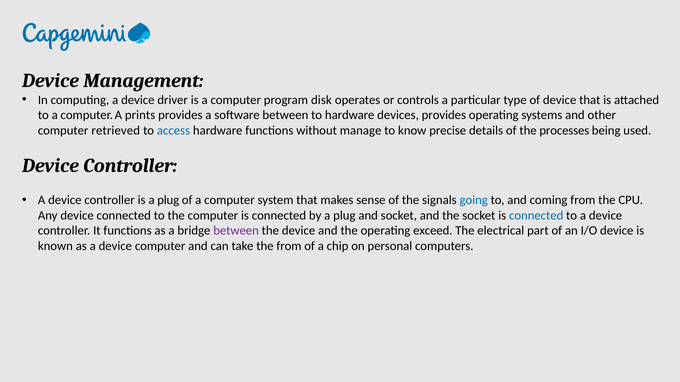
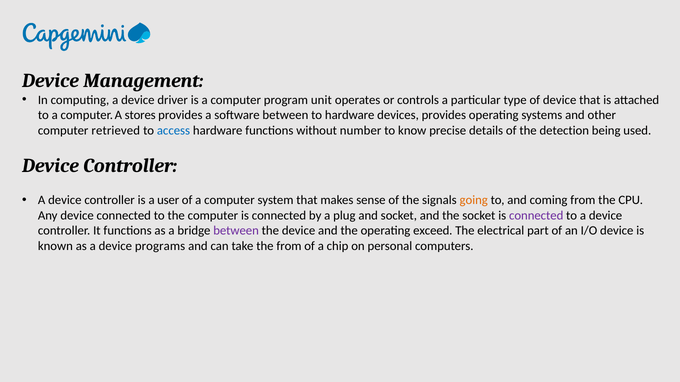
disk: disk -> unit (321, 100)
prints: prints -> stores (140, 115)
manage: manage -> number (361, 131)
processes: processes -> detection (564, 131)
is a plug: plug -> user (168, 200)
going colour: blue -> orange (474, 200)
connected colour: blue -> purple (536, 216)
device computer: computer -> programs (160, 246)
